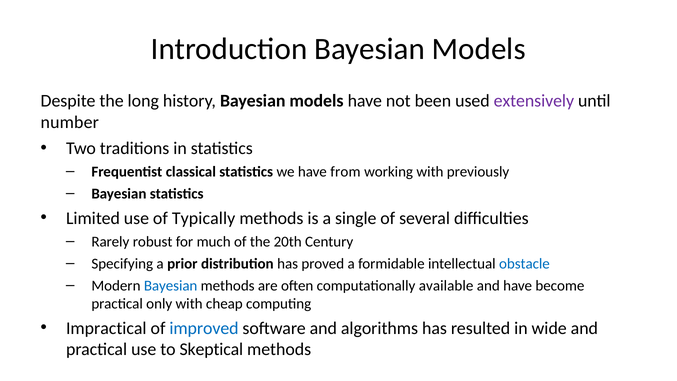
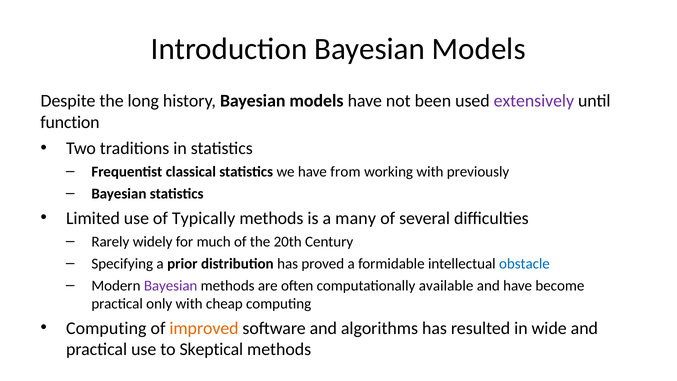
number: number -> function (70, 122)
single: single -> many (356, 218)
robust: robust -> widely (153, 242)
Bayesian colour: blue -> purple (171, 286)
Impractical: Impractical -> Computing (106, 328)
improved colour: blue -> orange (204, 328)
